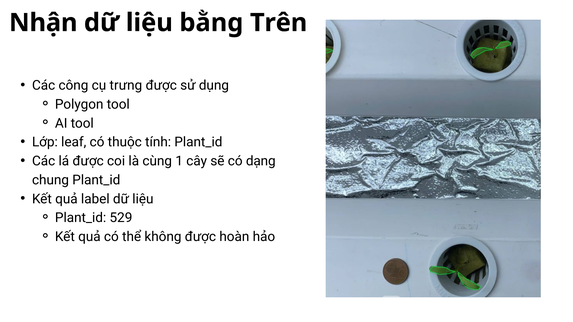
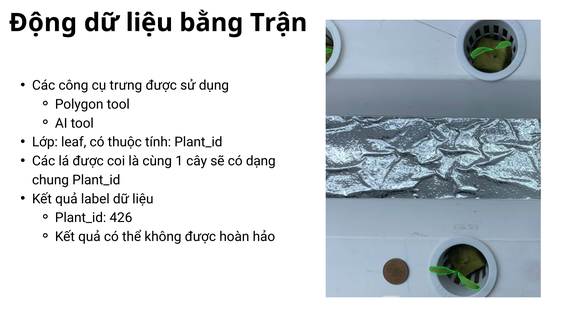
Nhận: Nhận -> Động (43, 23)
Trên: Trên -> Trận (279, 23)
529: 529 -> 426 (121, 218)
